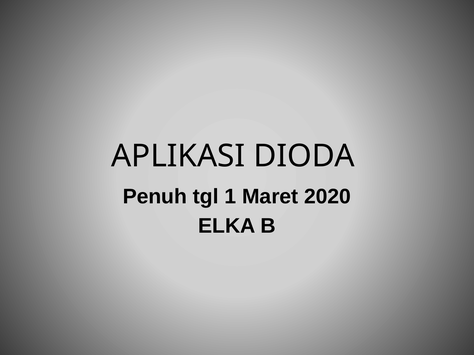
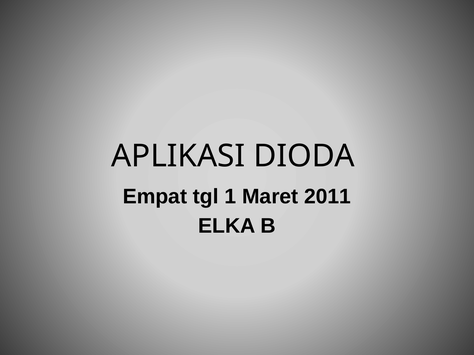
Penuh: Penuh -> Empat (155, 197)
2020: 2020 -> 2011 (328, 197)
